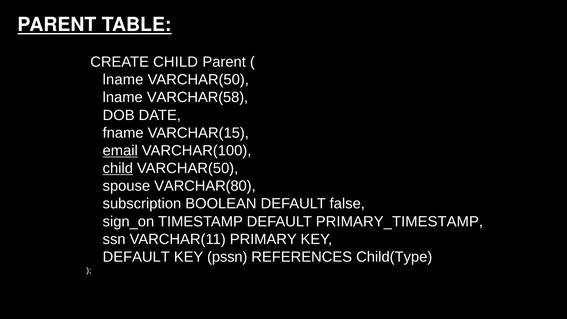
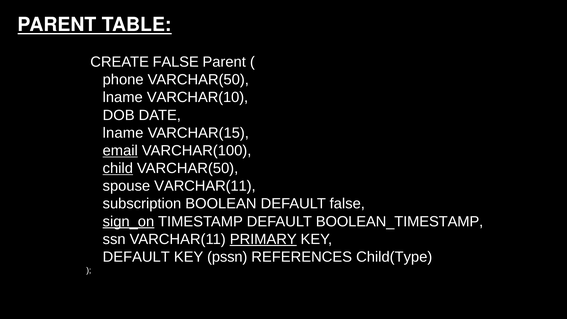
CREATE CHILD: CHILD -> FALSE (176, 62)
lname: lname -> phone (123, 80)
VARCHAR(58: VARCHAR(58 -> VARCHAR(10 (198, 97)
fname: fname -> lname (123, 133)
spouse VARCHAR(80: VARCHAR(80 -> VARCHAR(11 (205, 186)
sign_on underline: none -> present (128, 221)
PRIMARY_TIMESTAMP: PRIMARY_TIMESTAMP -> BOOLEAN_TIMESTAMP (400, 221)
PRIMARY underline: none -> present (263, 239)
